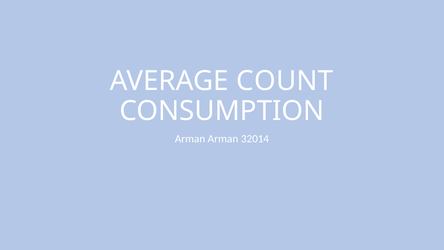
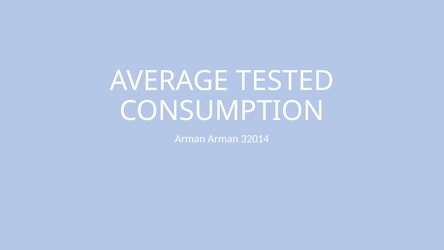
COUNT: COUNT -> TESTED (285, 81)
